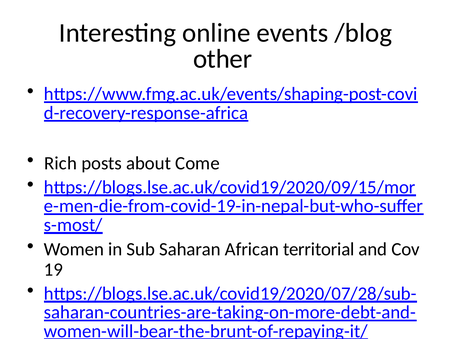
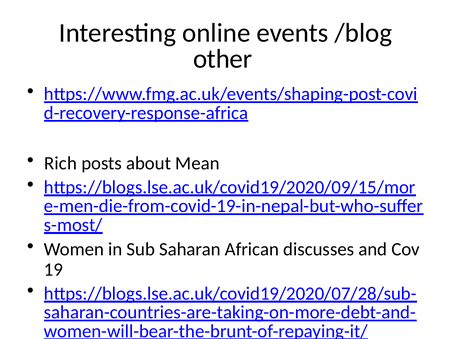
Come: Come -> Mean (197, 163)
territorial: territorial -> discusses (319, 249)
